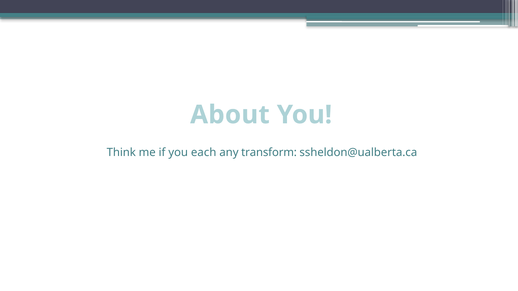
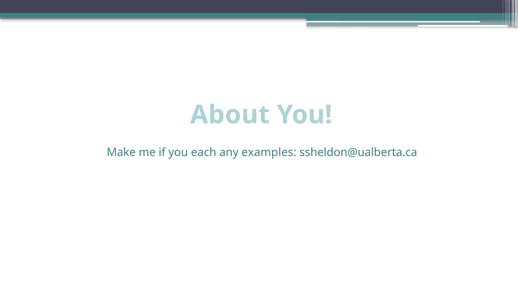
Think: Think -> Make (121, 153)
transform: transform -> examples (269, 153)
